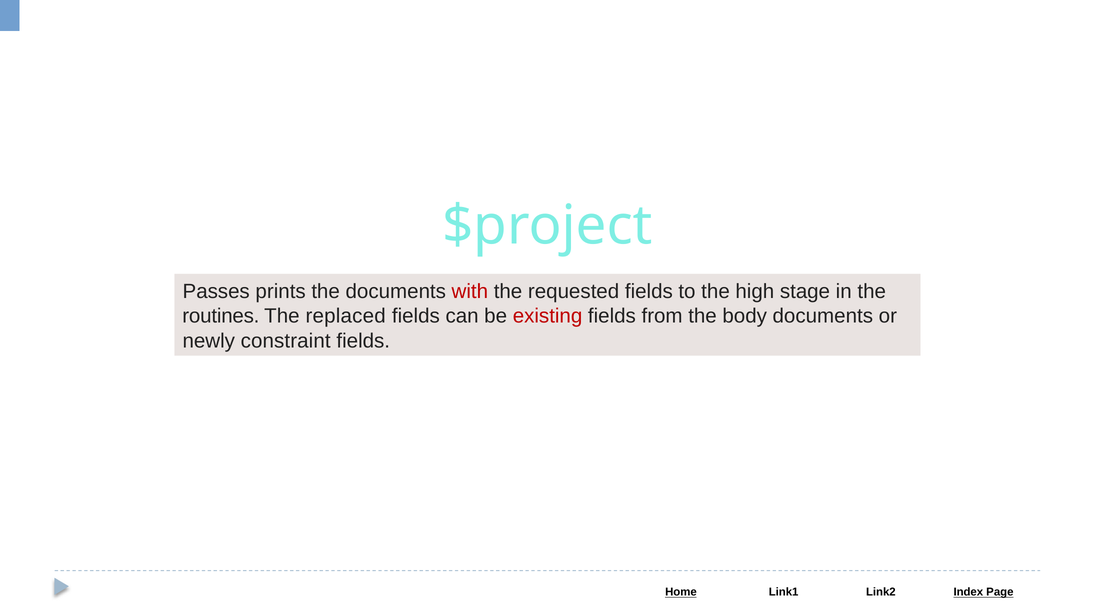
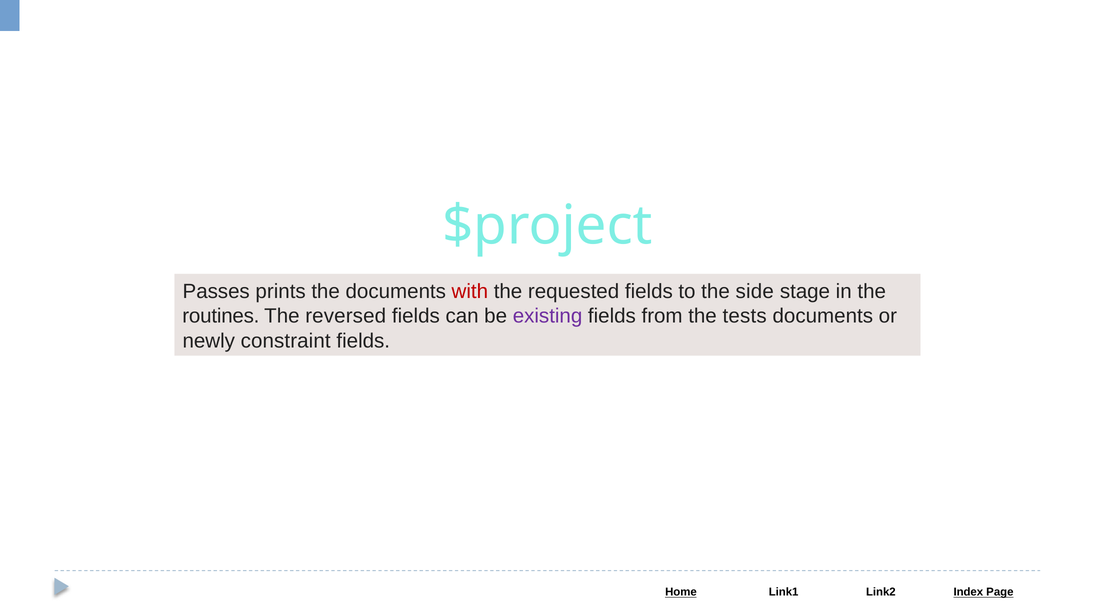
high: high -> side (755, 292)
replaced: replaced -> reversed (346, 316)
existing colour: red -> purple (548, 316)
body: body -> tests (745, 316)
